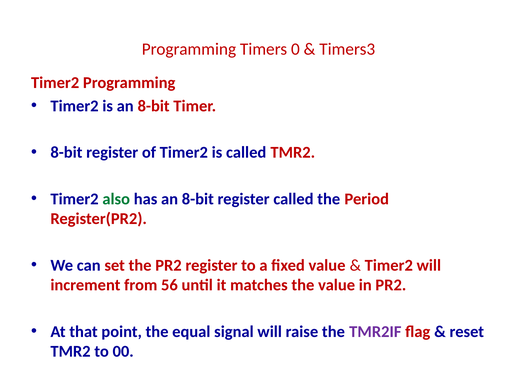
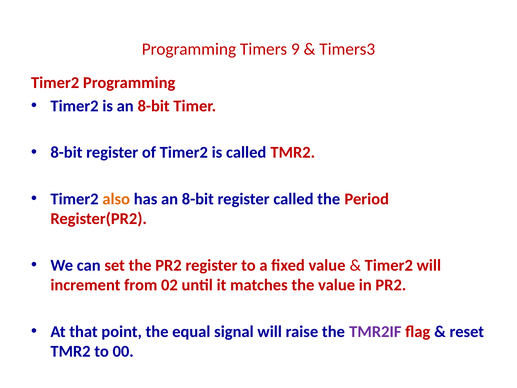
0: 0 -> 9 (295, 49)
also colour: green -> orange (116, 199)
56: 56 -> 02 (169, 285)
